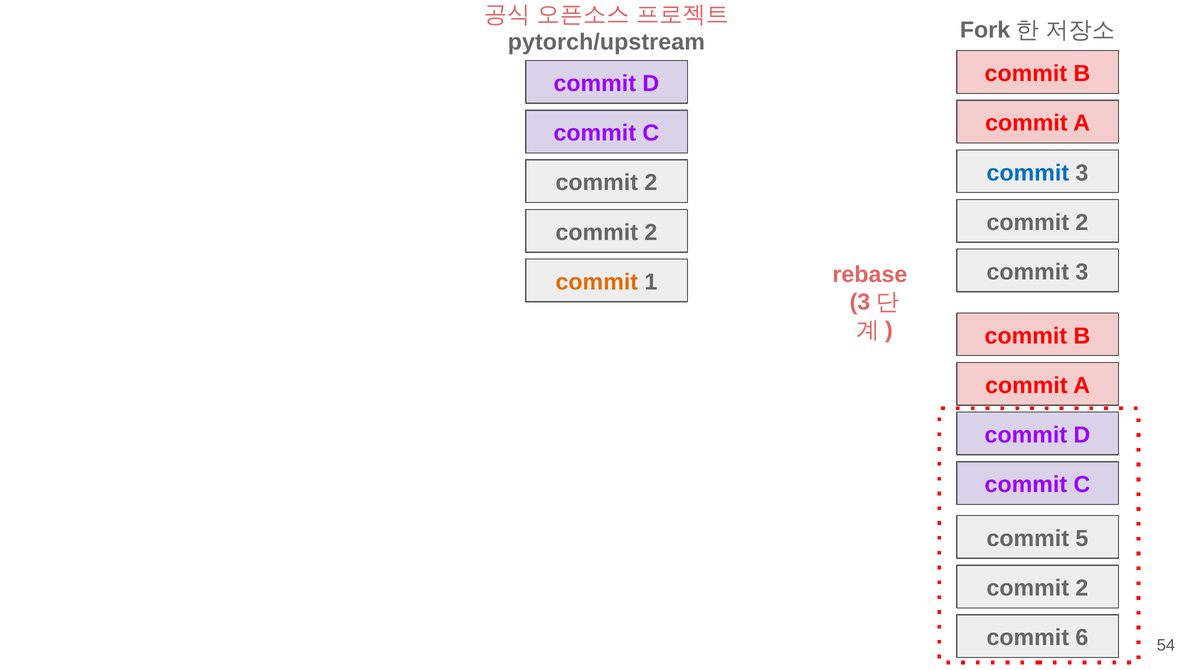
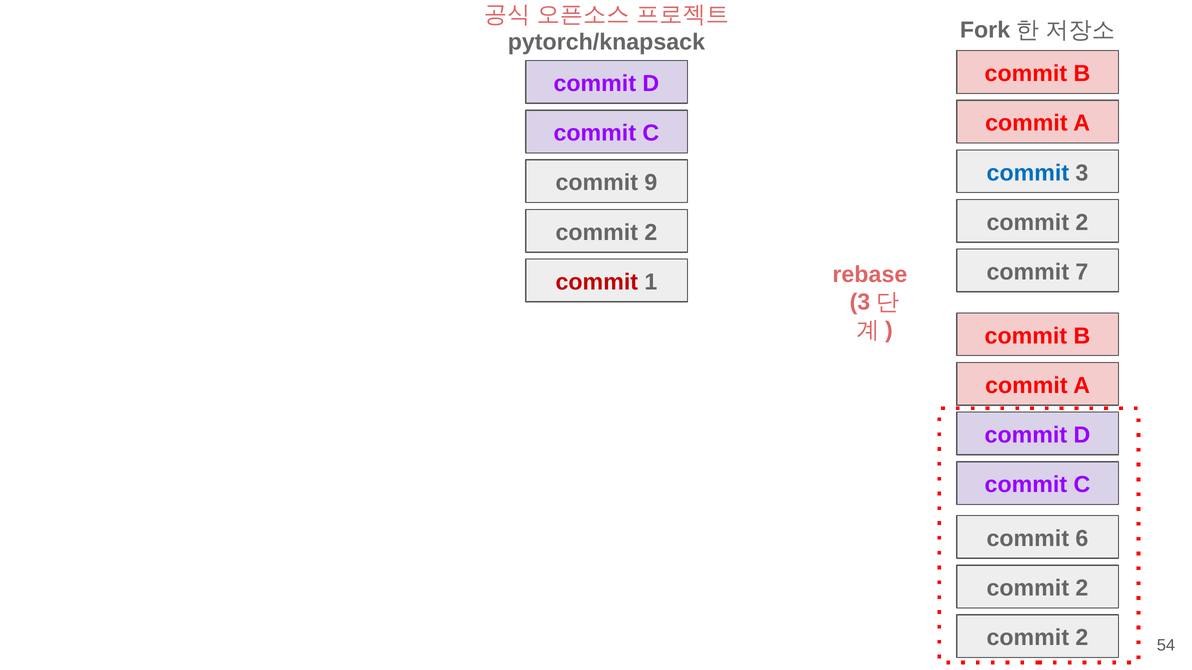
pytorch/upstream: pytorch/upstream -> pytorch/knapsack (606, 42)
2: 2 -> 9 (651, 183)
3: 3 -> 7 (1082, 272)
commit colour: orange -> red (597, 282)
5: 5 -> 6 (1082, 539)
6: 6 -> 2 (1082, 638)
